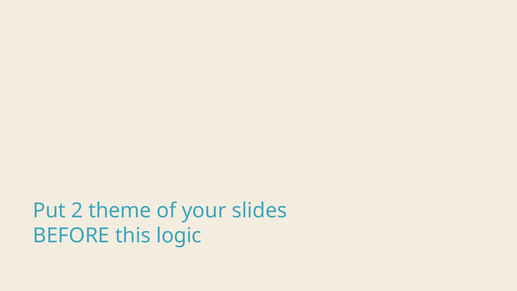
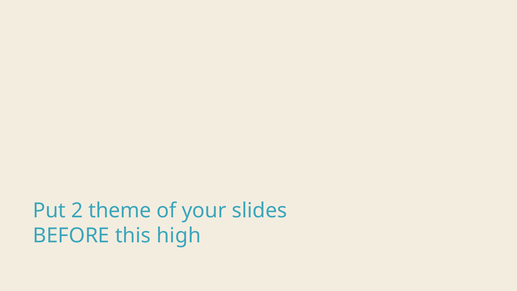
logic: logic -> high (179, 236)
